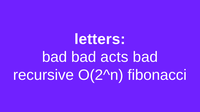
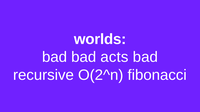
letters: letters -> worlds (100, 39)
